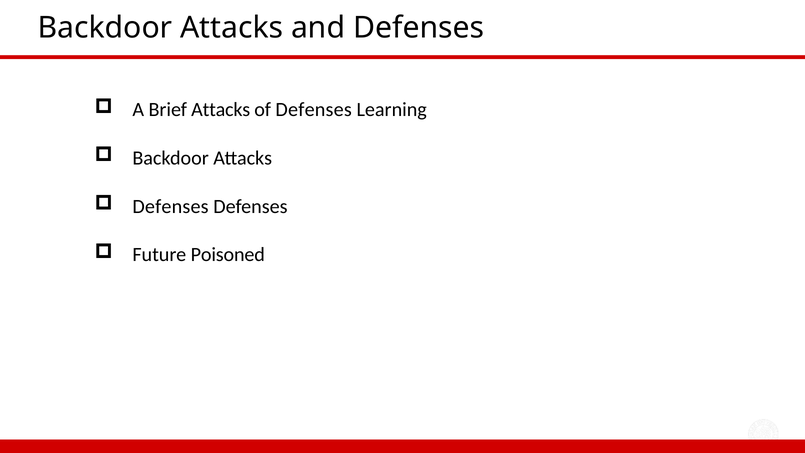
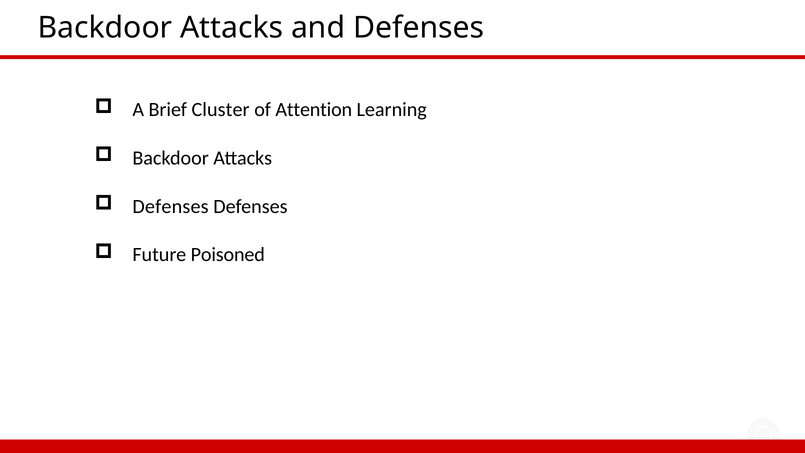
Brief Attacks: Attacks -> Cluster (221, 110)
of Defenses: Defenses -> Attention (314, 110)
